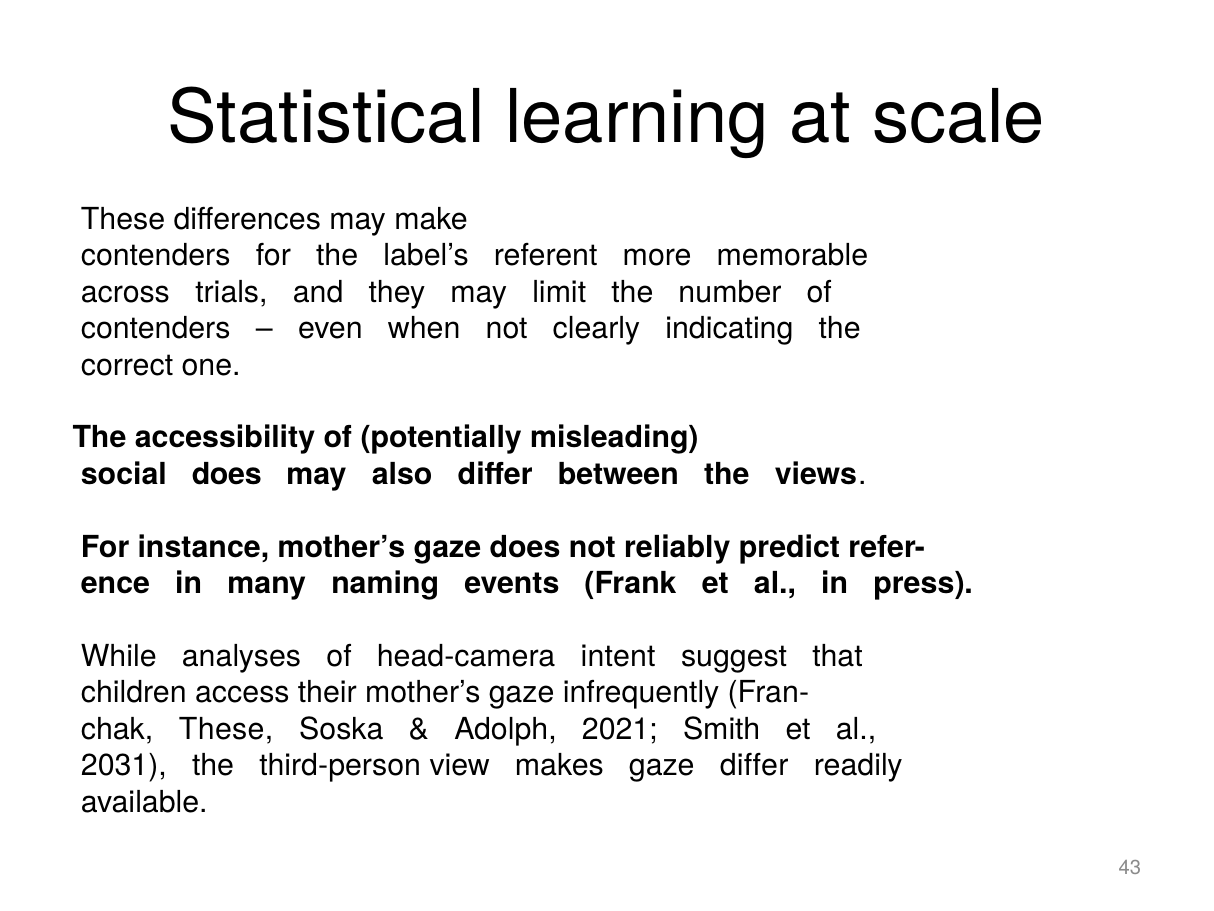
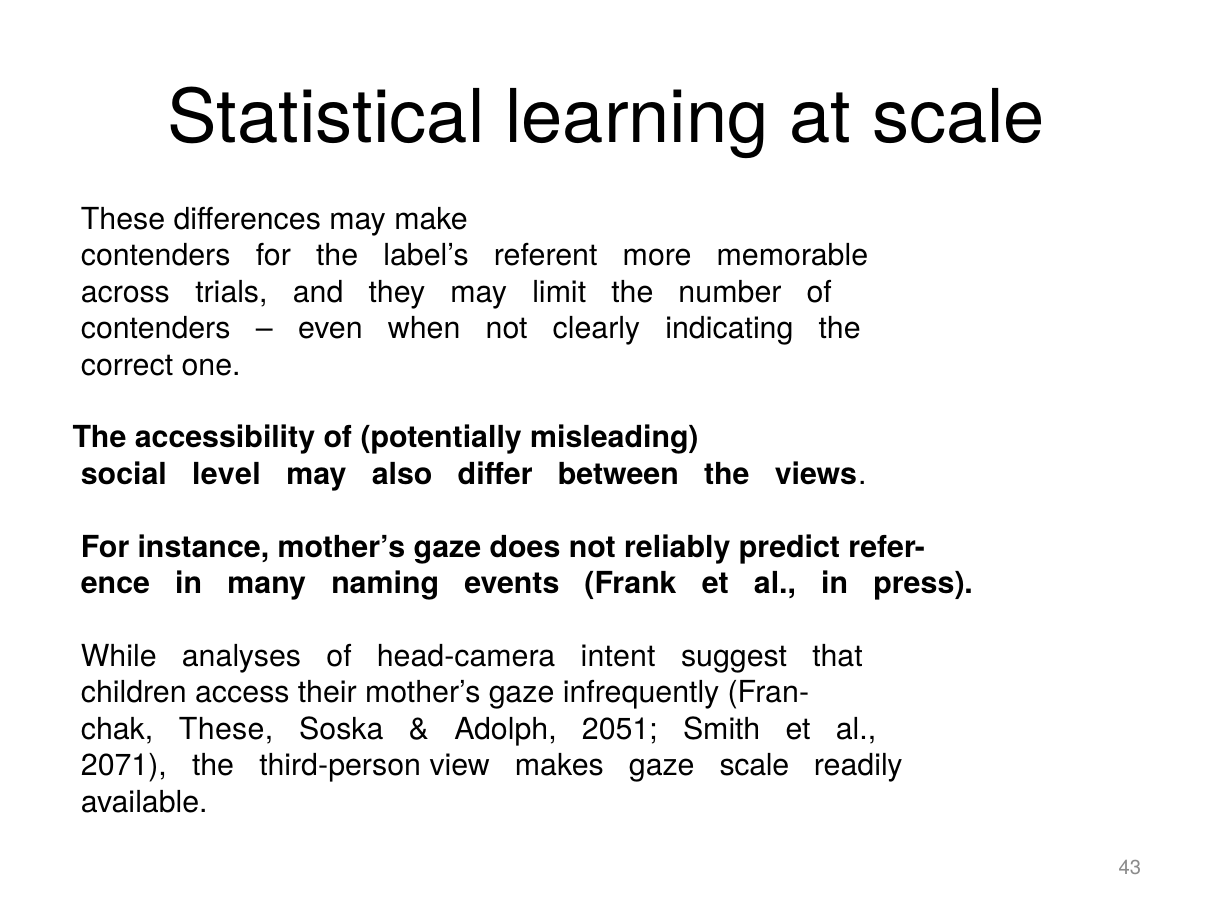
social does: does -> level (226, 474)
2021: 2021 -> 2051 (620, 729)
2031: 2031 -> 2071 (124, 765)
gaze differ: differ -> scale (754, 765)
